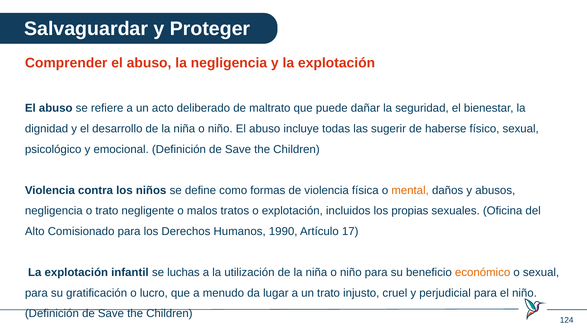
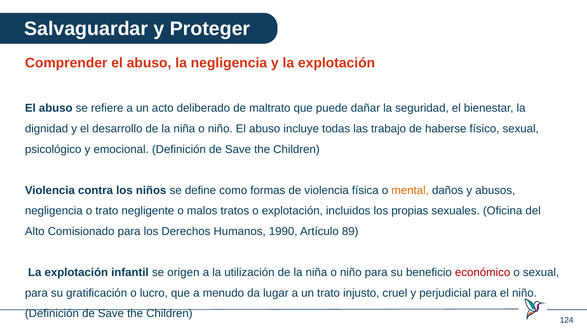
sugerir: sugerir -> trabajo (389, 129)
17: 17 -> 89 (350, 232)
luchas: luchas -> origen (183, 273)
económico colour: orange -> red (483, 273)
